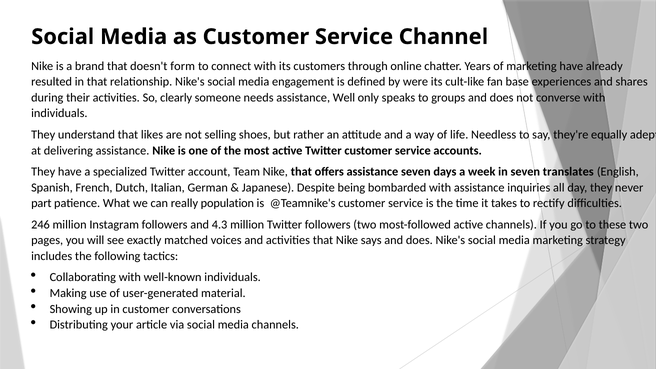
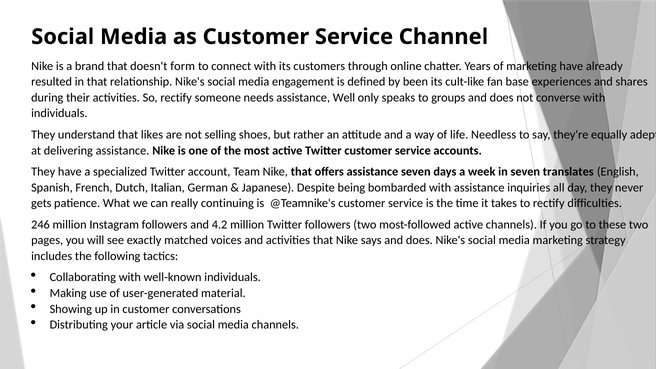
were: were -> been (415, 82)
So clearly: clearly -> rectify (176, 98)
part: part -> gets (41, 203)
population: population -> continuing (227, 203)
4.3: 4.3 -> 4.2 (220, 225)
